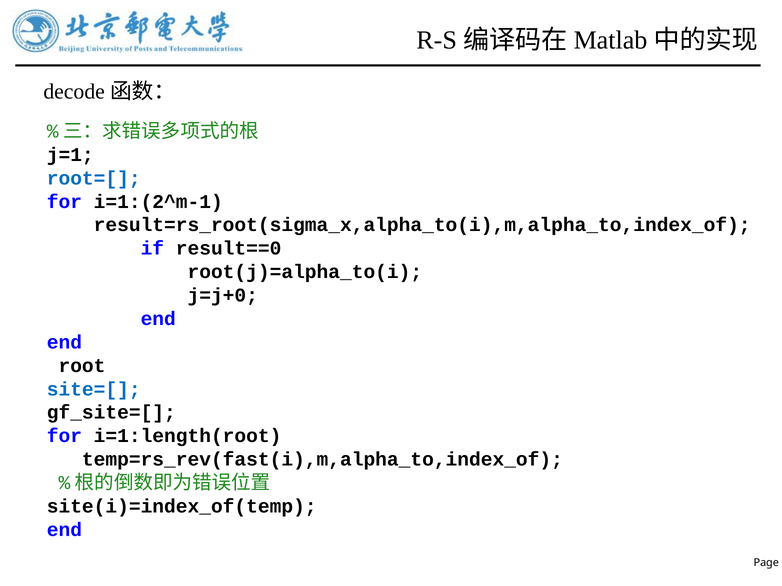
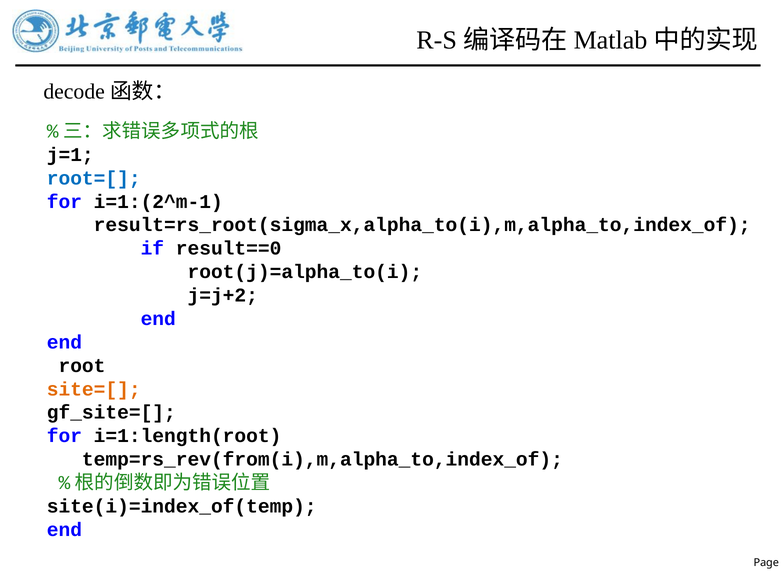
j=j+0: j=j+0 -> j=j+2 (223, 296)
site=[ colour: blue -> orange (94, 389)
temp=rs_rev(fast(i),m,alpha_to,index_of: temp=rs_rev(fast(i),m,alpha_to,index_of -> temp=rs_rev(from(i),m,alpha_to,index_of (322, 460)
